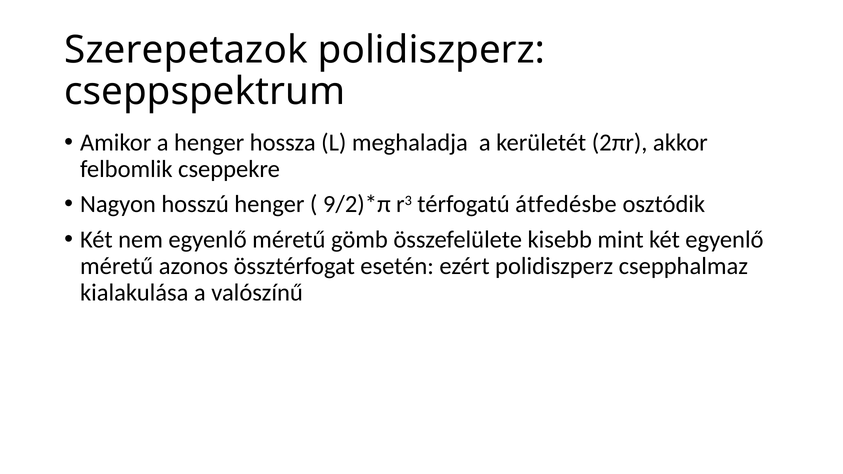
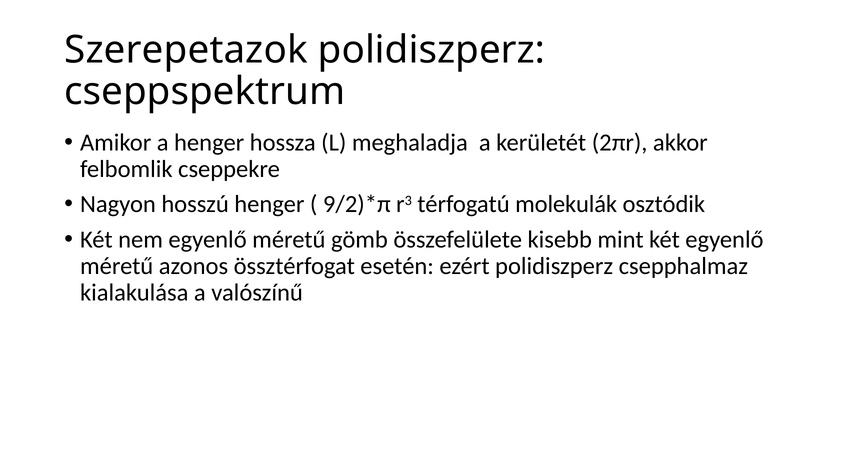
átfedésbe: átfedésbe -> molekulák (566, 204)
